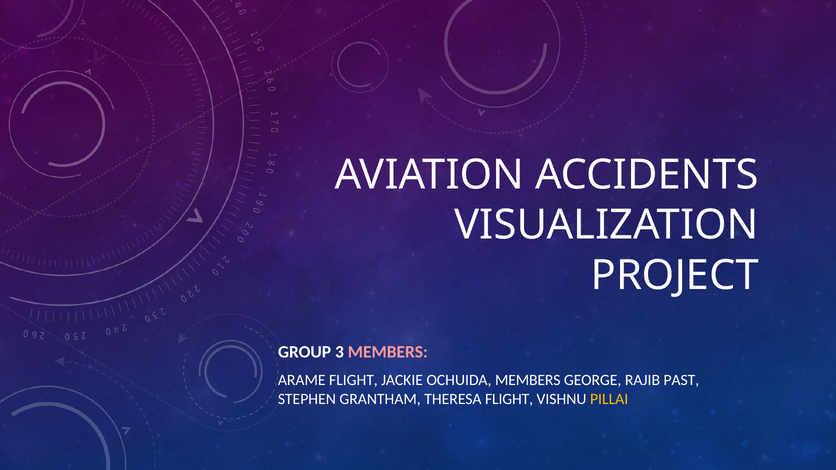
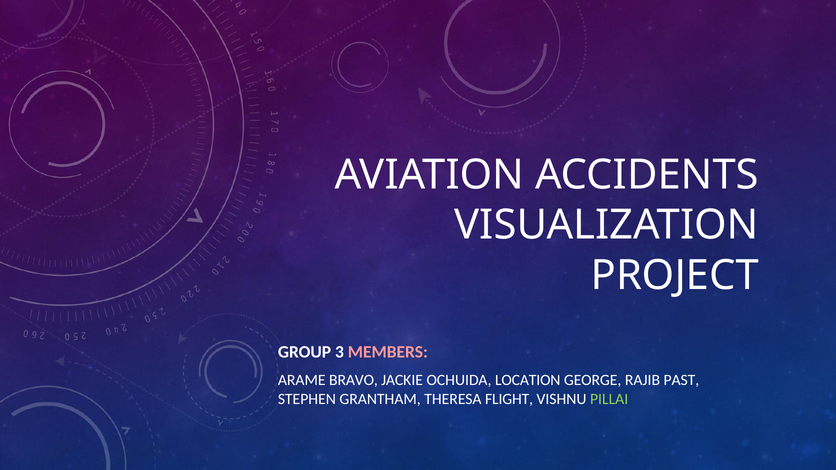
ARAME FLIGHT: FLIGHT -> BRAVO (353, 380)
OCHUIDA MEMBERS: MEMBERS -> LOCATION (528, 380)
PILLAI colour: yellow -> light green (609, 399)
